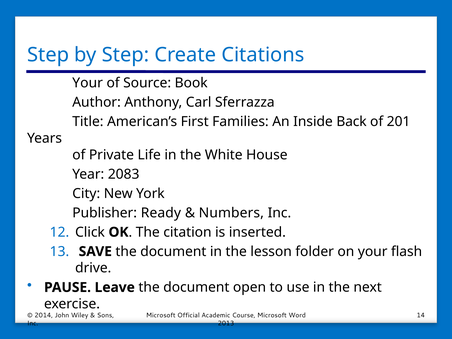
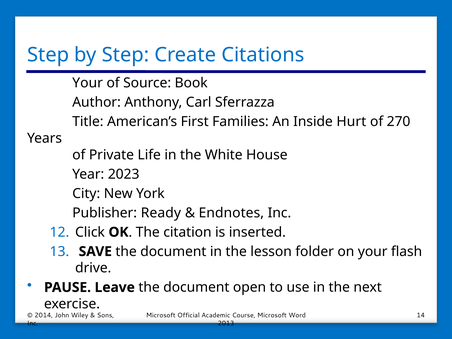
Back: Back -> Hurt (351, 122)
201: 201 -> 270 (399, 122)
2083: 2083 -> 2023 (124, 174)
Numbers: Numbers -> Endnotes (231, 213)
